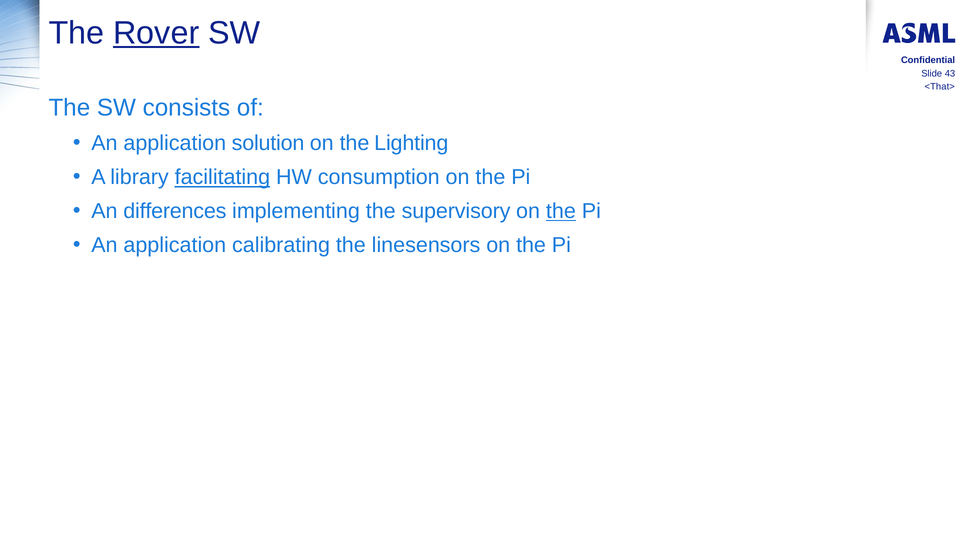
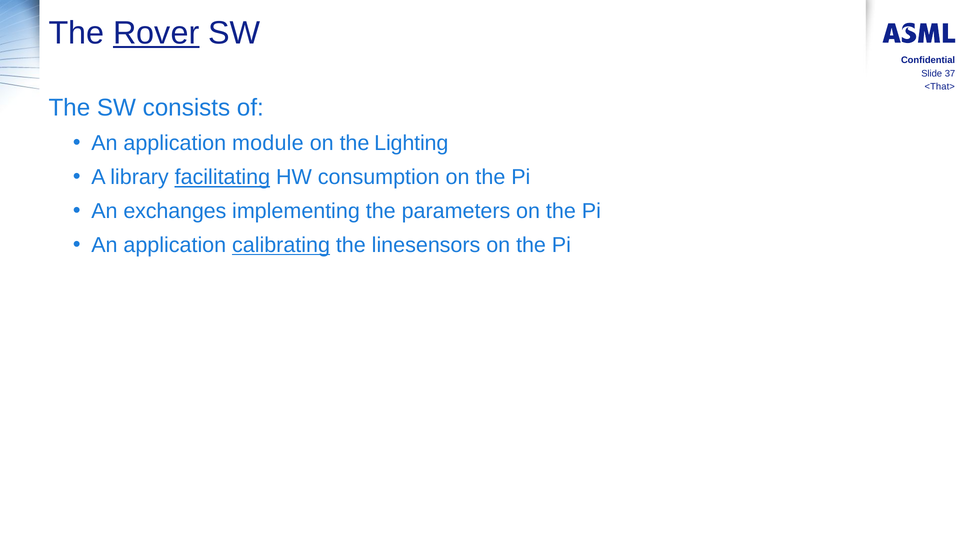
43: 43 -> 37 (950, 73)
solution: solution -> module (268, 143)
differences: differences -> exchanges (175, 211)
supervisory: supervisory -> parameters (456, 211)
the underline: present -> none (561, 211)
calibrating underline: none -> present (281, 245)
